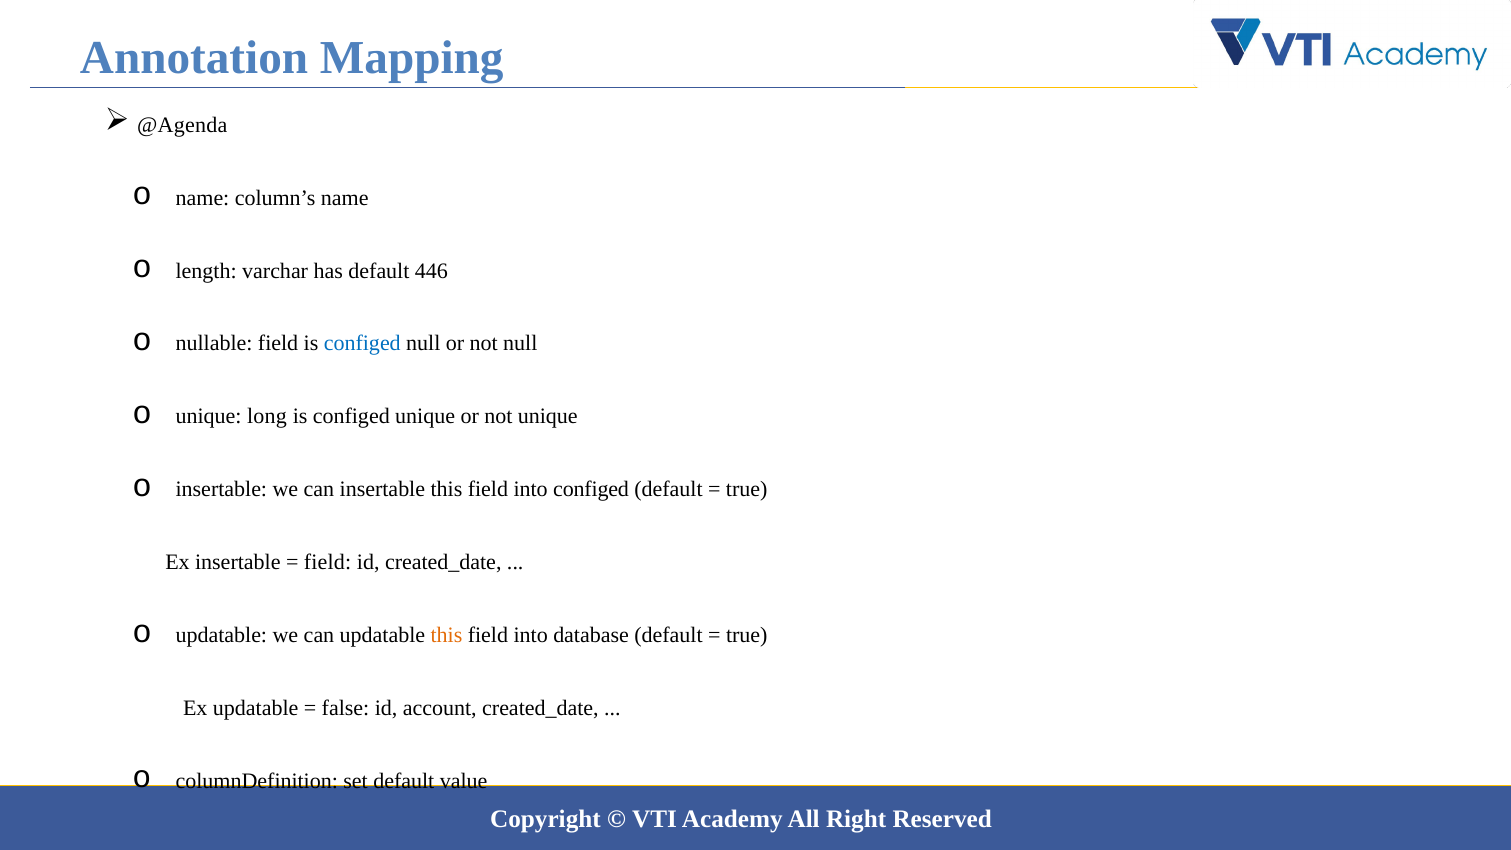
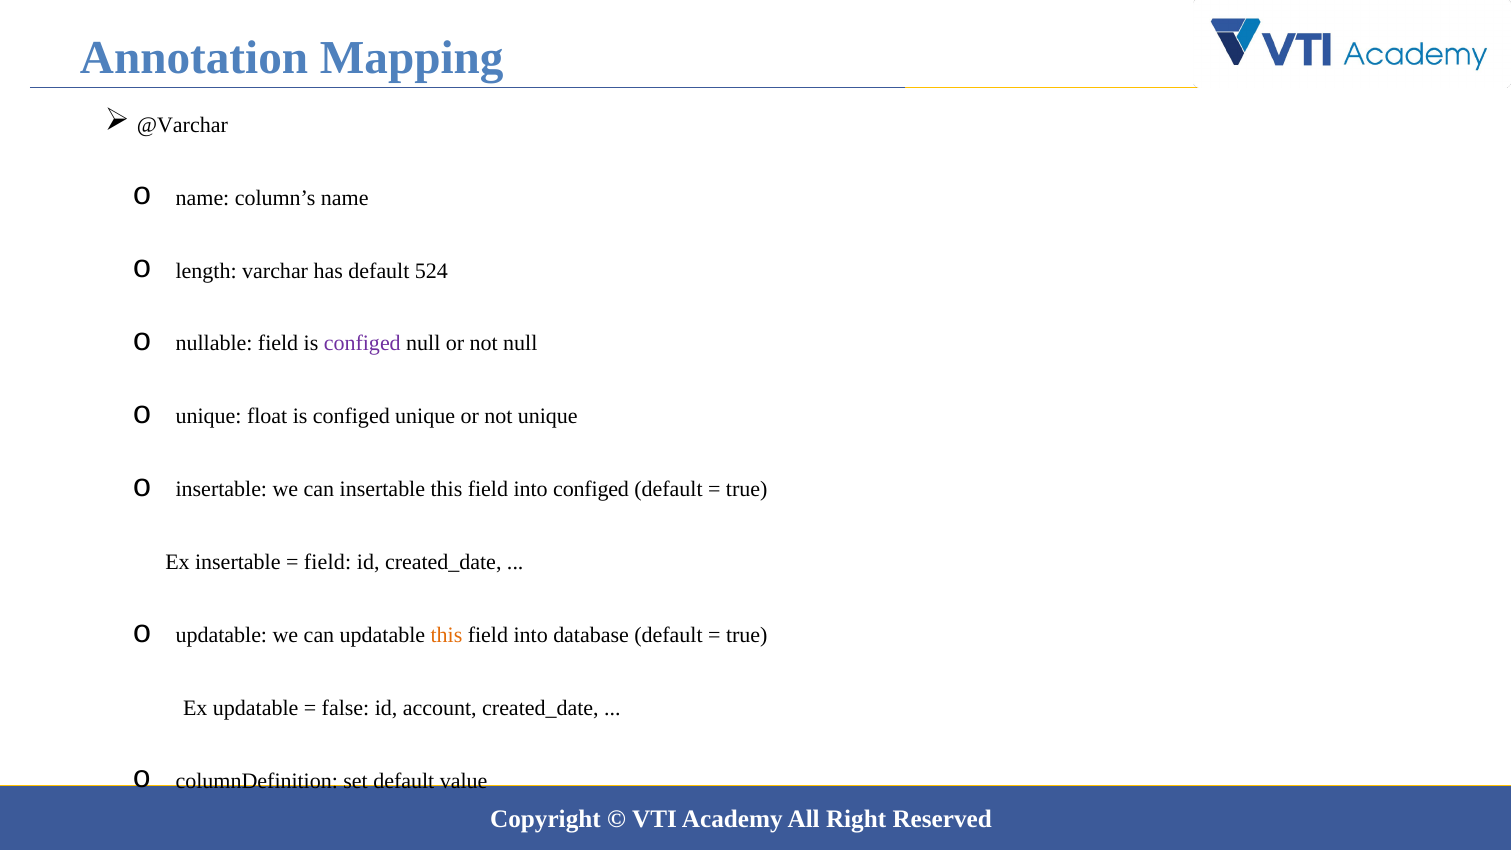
@Agenda: @Agenda -> @Varchar (182, 125)
446: 446 -> 524 (431, 271)
configed colour: blue -> purple (362, 344)
long: long -> float (267, 416)
